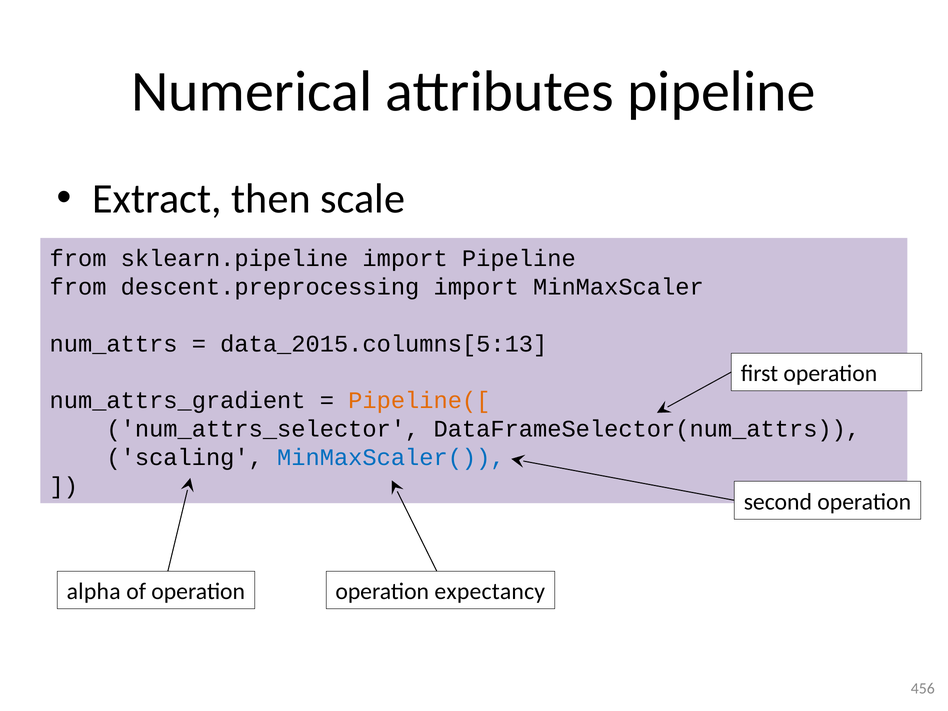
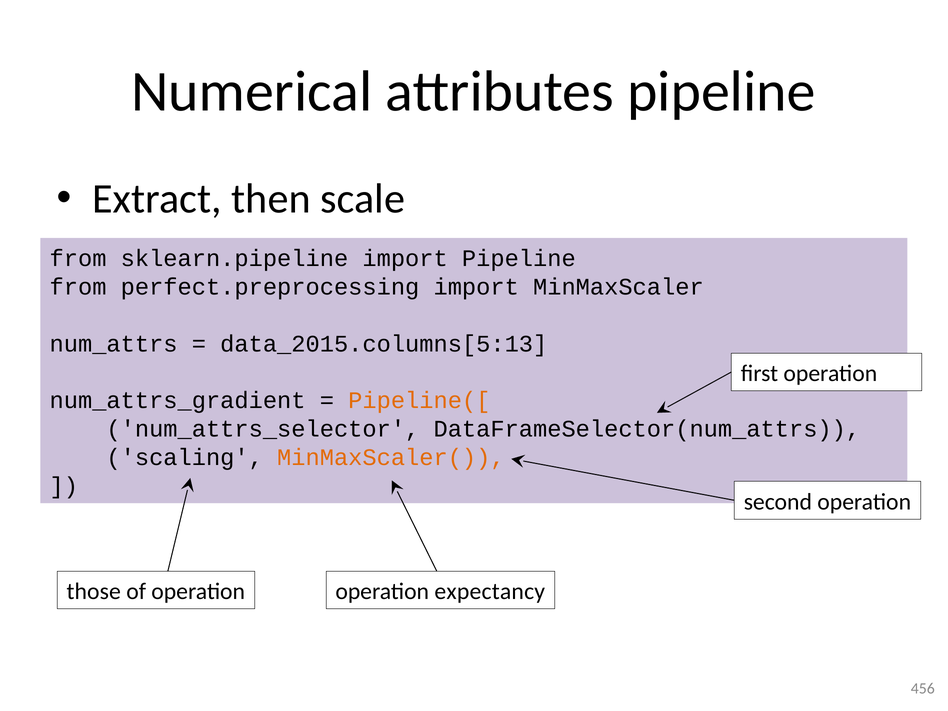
descent.preprocessing: descent.preprocessing -> perfect.preprocessing (270, 287)
MinMaxScaler( colour: blue -> orange (391, 458)
alpha: alpha -> those (94, 592)
